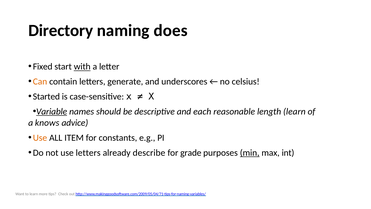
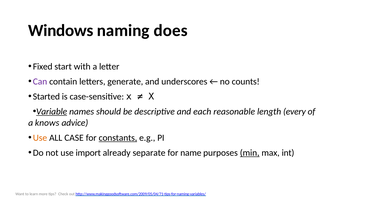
Directory: Directory -> Windows (61, 30)
with underline: present -> none (82, 67)
Can colour: orange -> purple (40, 82)
celsius: celsius -> counts (246, 82)
length learn: learn -> every (294, 111)
ITEM: ITEM -> CASE (74, 138)
constants underline: none -> present (118, 138)
use letters: letters -> import (88, 152)
describe: describe -> separate (149, 152)
grade: grade -> name (191, 152)
